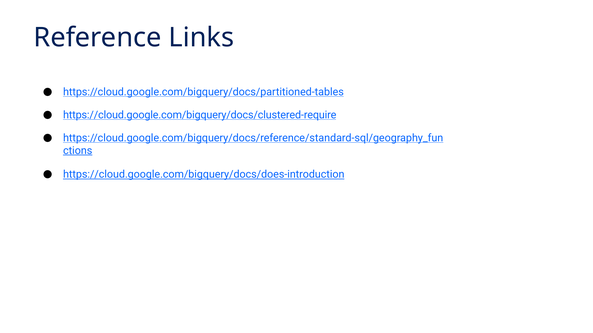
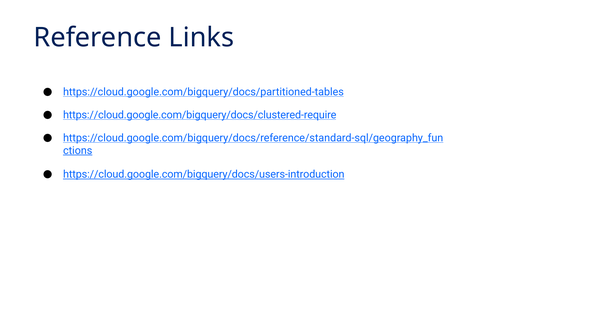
https://cloud.google.com/bigquery/docs/does-introduction: https://cloud.google.com/bigquery/docs/does-introduction -> https://cloud.google.com/bigquery/docs/users-introduction (204, 175)
